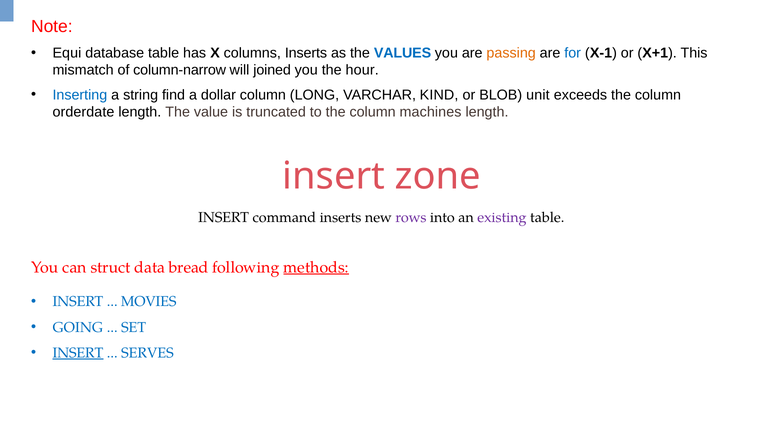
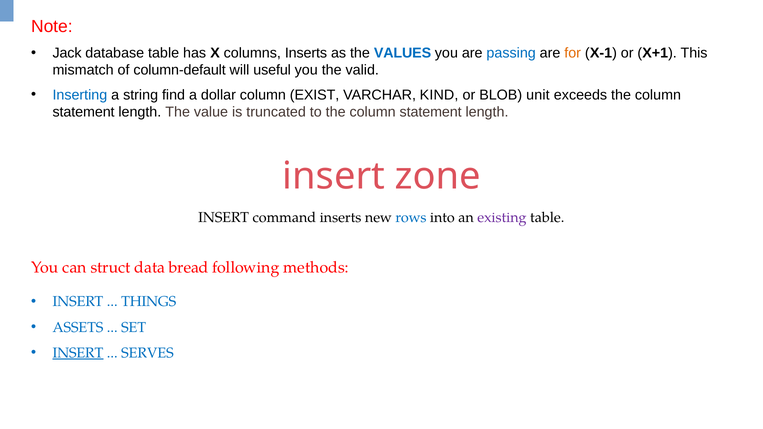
Equi: Equi -> Jack (67, 53)
passing colour: orange -> blue (511, 53)
for colour: blue -> orange (573, 53)
column-narrow: column-narrow -> column-default (180, 70)
joined: joined -> useful (272, 70)
hour: hour -> valid (362, 70)
LONG: LONG -> EXIST (315, 95)
orderdate: orderdate -> statement (84, 112)
to the column machines: machines -> statement (431, 112)
rows colour: purple -> blue (411, 217)
methods underline: present -> none (316, 267)
MOVIES: MOVIES -> THINGS (149, 302)
GOING: GOING -> ASSETS (78, 327)
